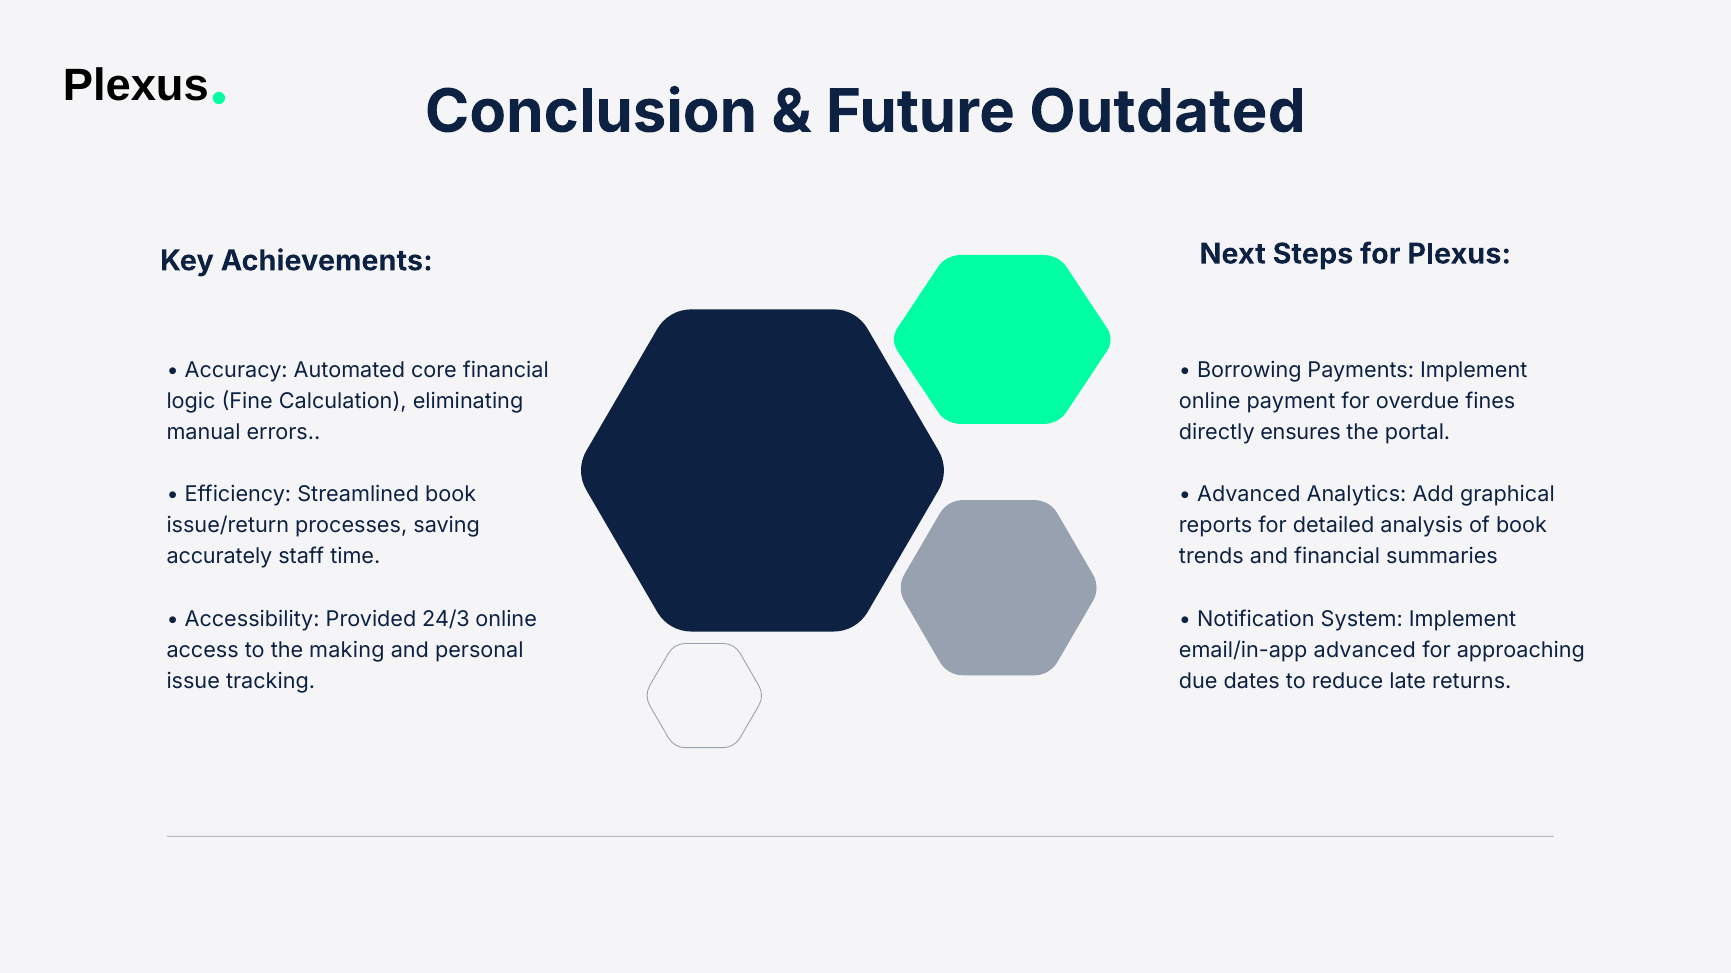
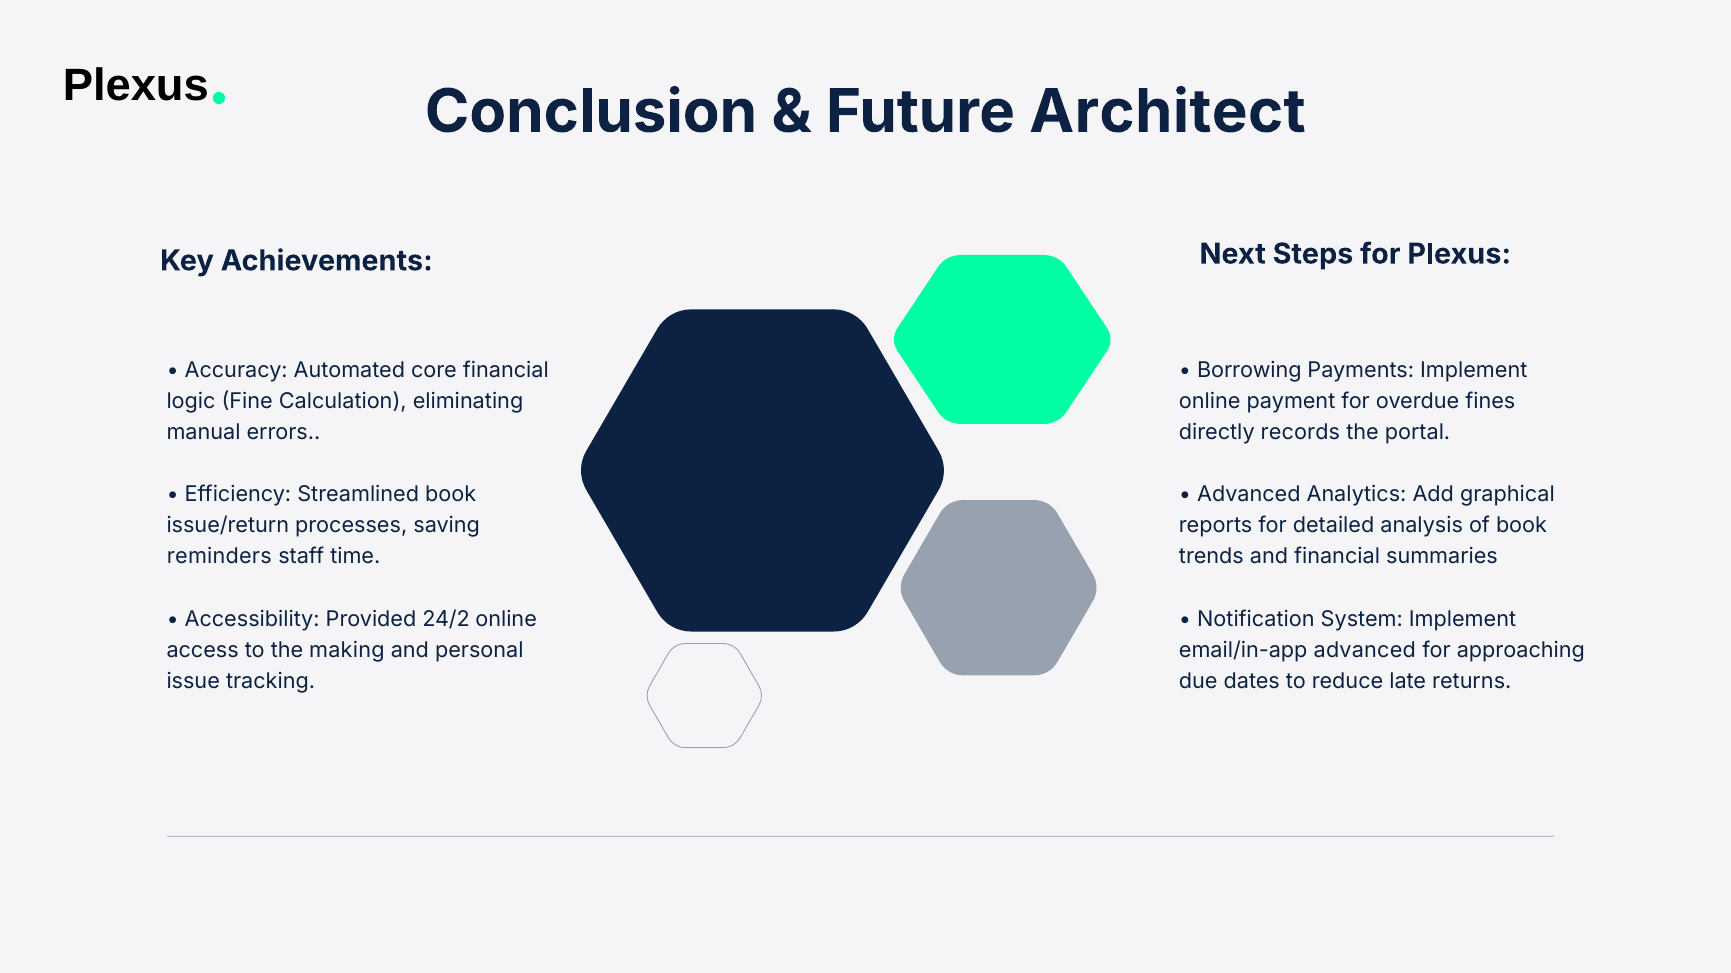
Outdated: Outdated -> Architect (1167, 112)
ensures: ensures -> records (1300, 432)
accurately: accurately -> reminders (219, 557)
24/3: 24/3 -> 24/2 (446, 619)
